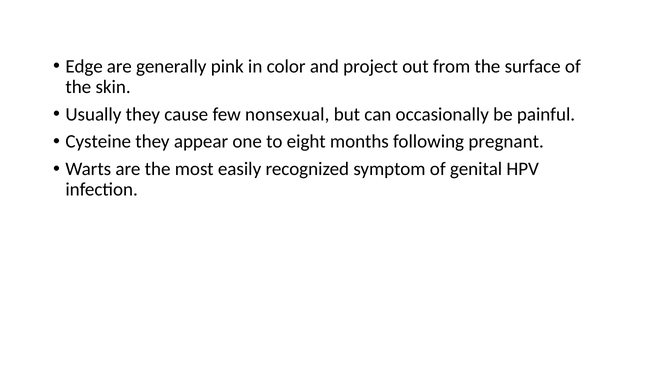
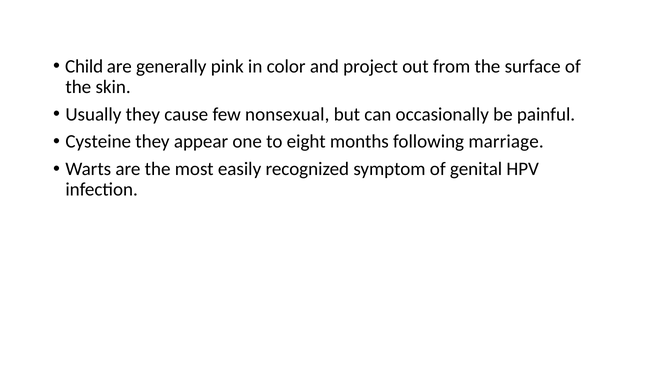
Edge: Edge -> Child (84, 66)
pregnant: pregnant -> marriage (506, 142)
